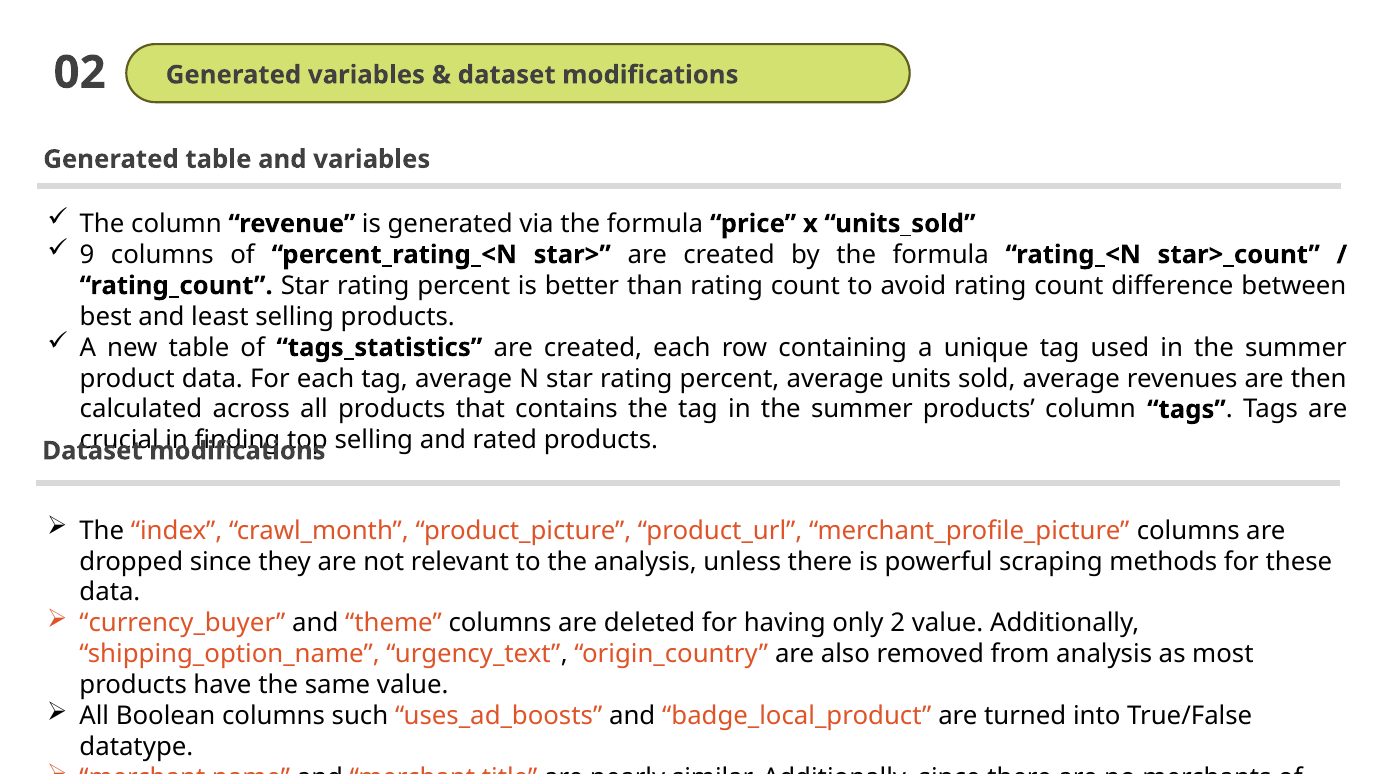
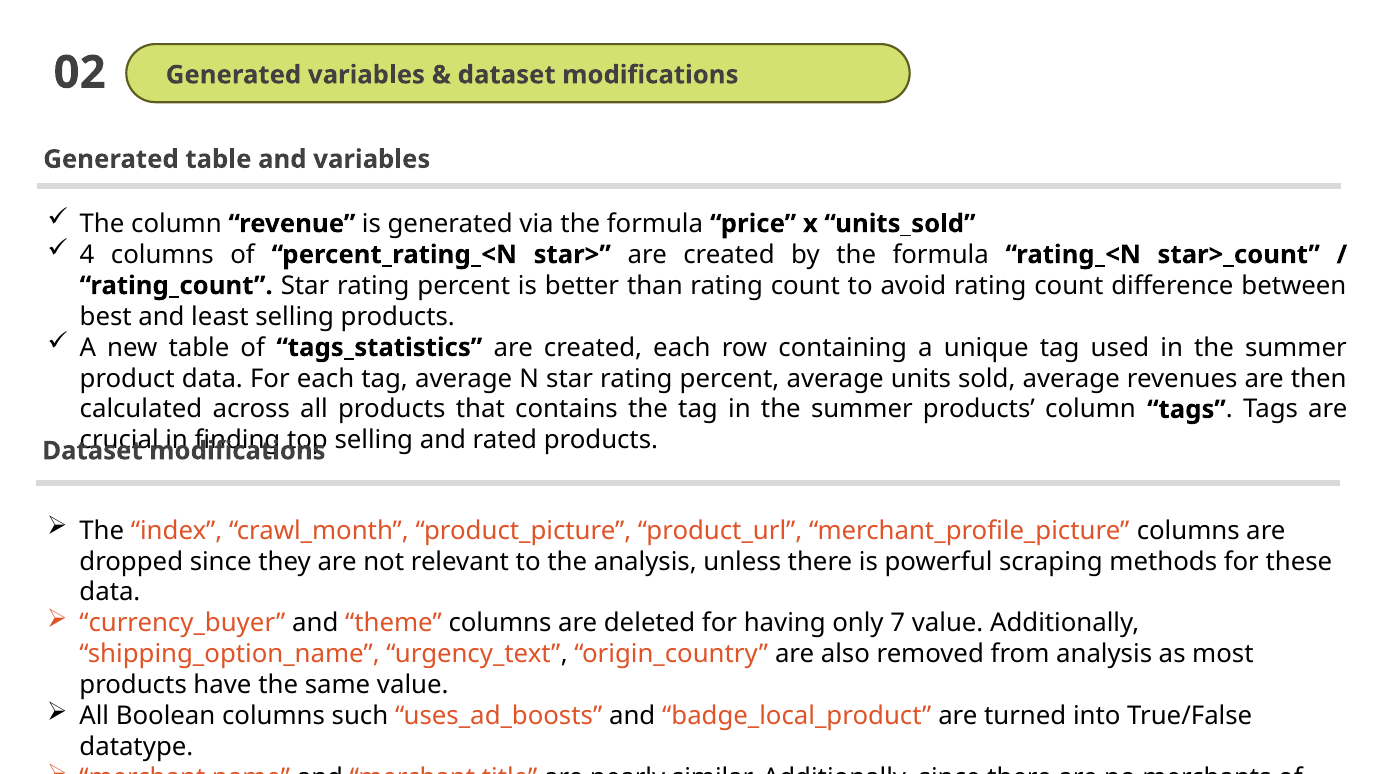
9: 9 -> 4 (87, 255)
2: 2 -> 7 (898, 623)
